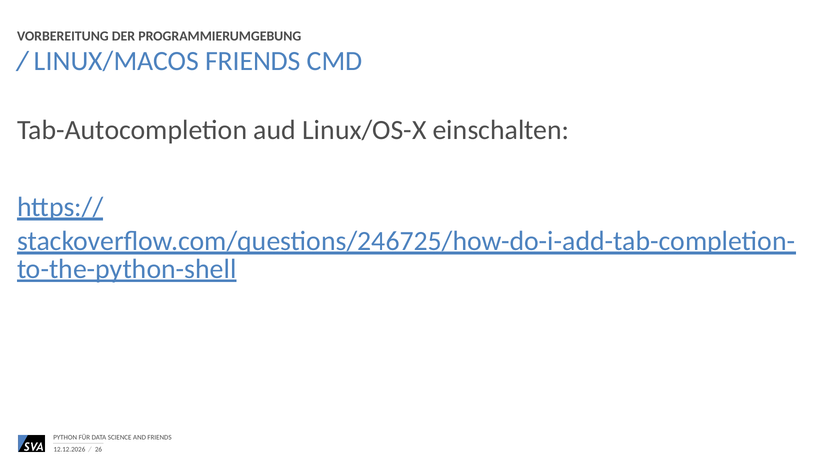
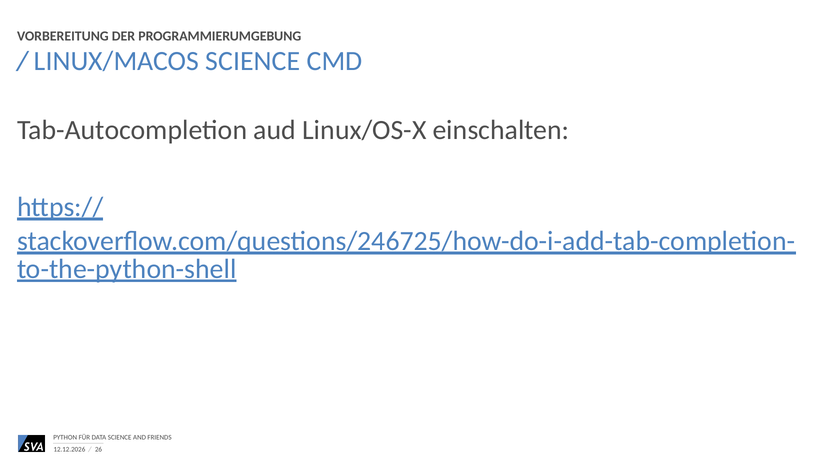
LINUX/MACOS FRIENDS: FRIENDS -> SCIENCE (253, 61)
